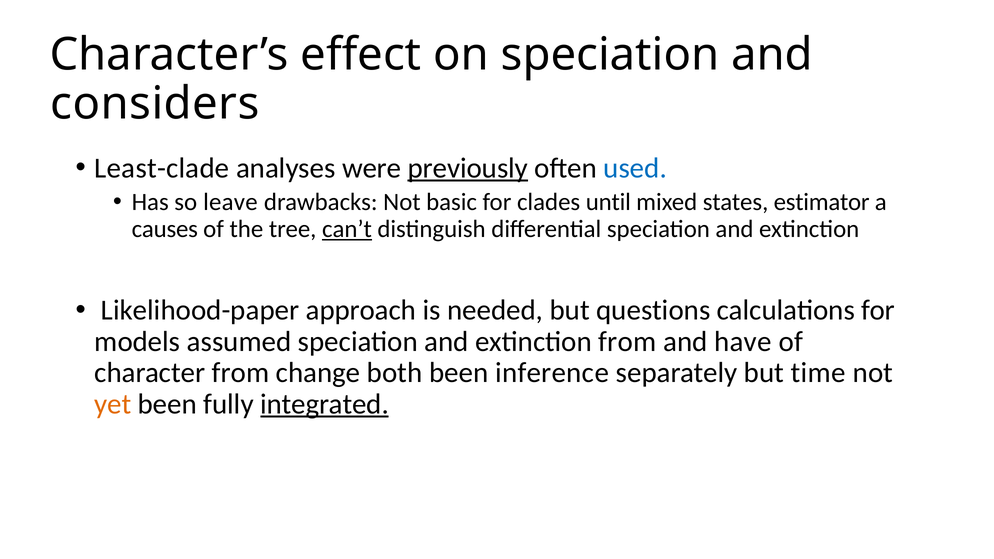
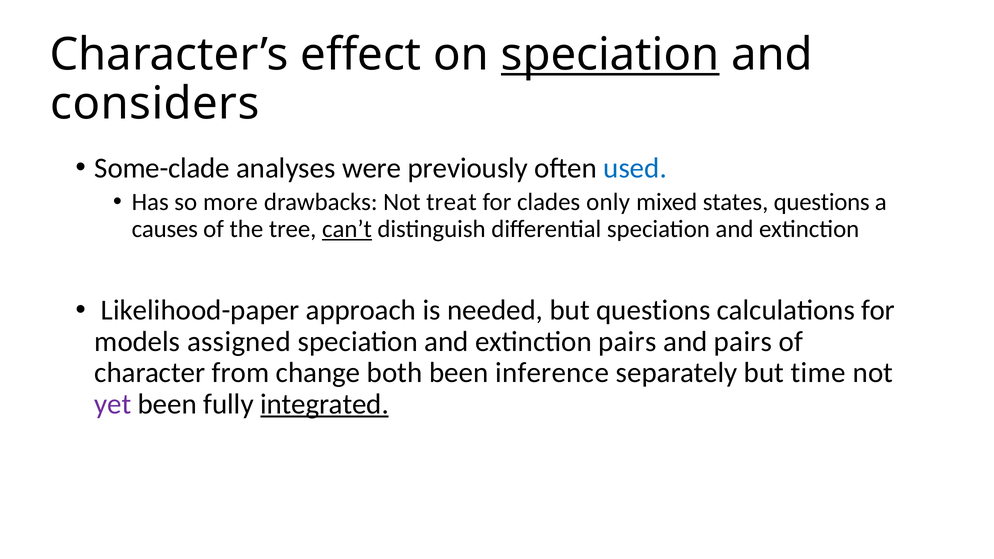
speciation underline: none -> present (610, 55)
Least-clade: Least-clade -> Some-clade (162, 168)
previously underline: present -> none (468, 168)
leave: leave -> more (230, 202)
basic: basic -> treat (451, 202)
until: until -> only (608, 202)
states estimator: estimator -> questions (822, 202)
assumed: assumed -> assigned (239, 342)
extinction from: from -> pairs (627, 342)
and have: have -> pairs (743, 342)
yet colour: orange -> purple (113, 404)
